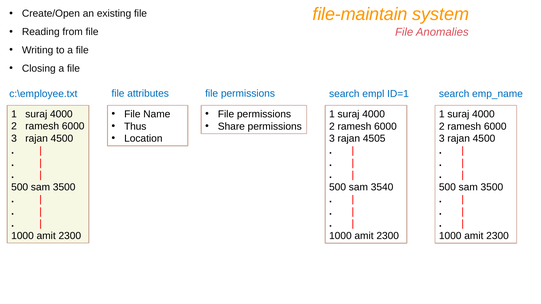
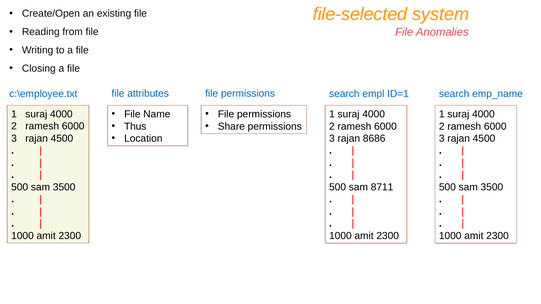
file-maintain: file-maintain -> file-selected (360, 14)
4505: 4505 -> 8686 (374, 139)
3540: 3540 -> 8711 (382, 187)
